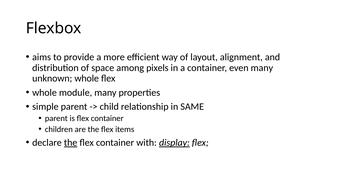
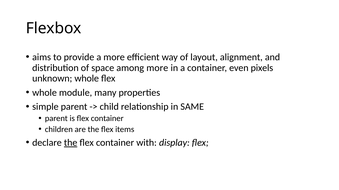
among pixels: pixels -> more (157, 68)
even many: many -> pixels (262, 68)
display underline: present -> none (174, 143)
